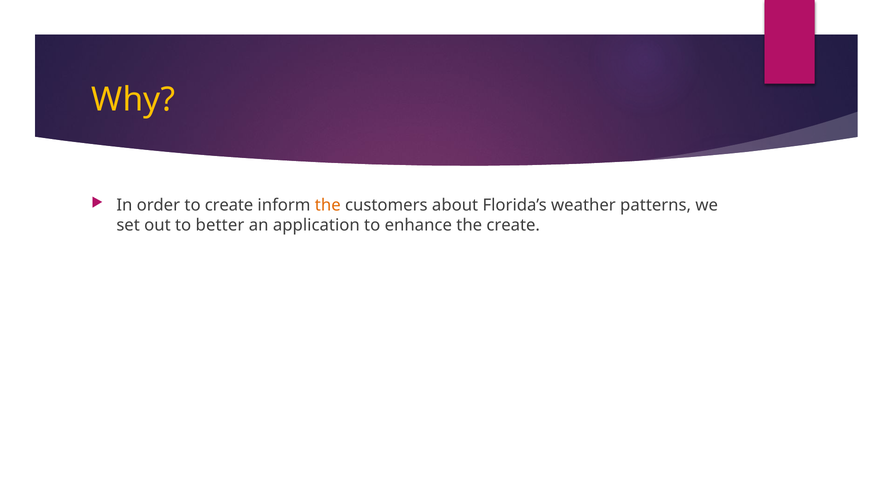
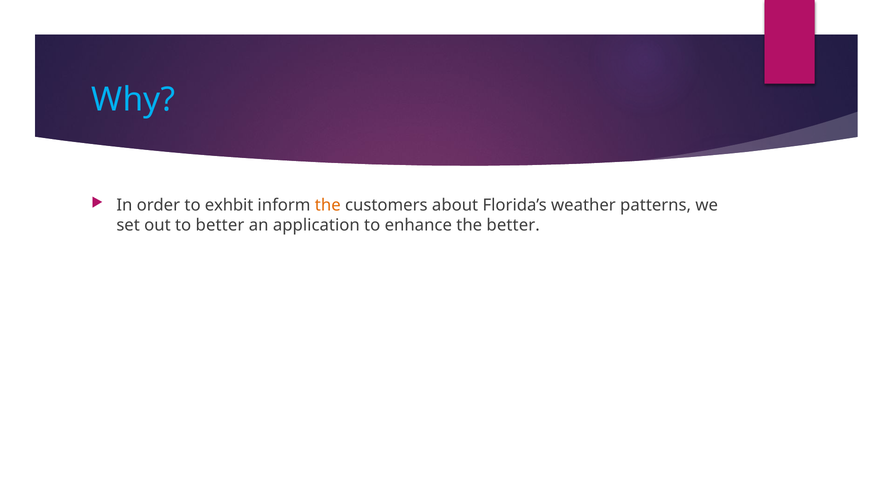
Why colour: yellow -> light blue (133, 100)
to create: create -> exhbit (229, 205)
the create: create -> better (513, 225)
